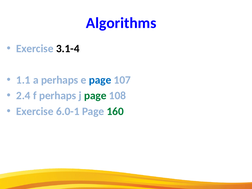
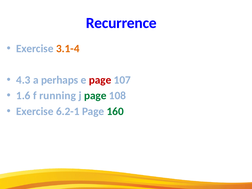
Algorithms: Algorithms -> Recurrence (121, 23)
3.1-4 colour: black -> orange (68, 49)
1.1: 1.1 -> 4.3 (23, 80)
page colour: blue -> red (100, 80)
2.4: 2.4 -> 1.6 (23, 96)
f perhaps: perhaps -> running (58, 96)
6.0-1: 6.0-1 -> 6.2-1 (68, 111)
